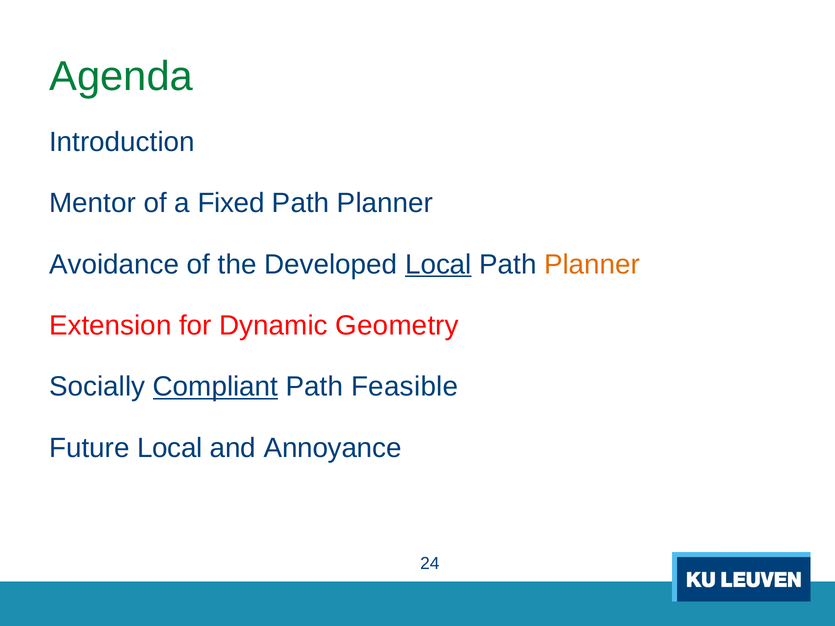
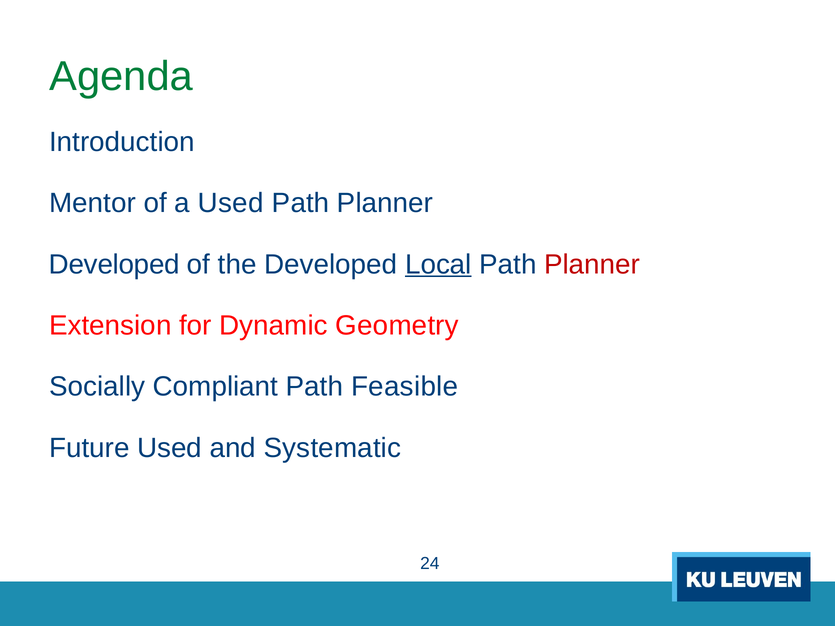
a Fixed: Fixed -> Used (231, 203)
Avoidance: Avoidance -> Developed (114, 264)
Planner colour: orange -> red (592, 264)
Compliant underline: present -> none (215, 387)
Future Local: Local -> Used (170, 448)
Annoyance: Annoyance -> Systematic (332, 448)
